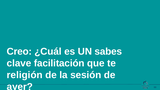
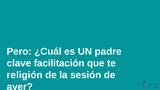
Creo: Creo -> Pero (19, 51)
sabes: sabes -> padre (108, 51)
